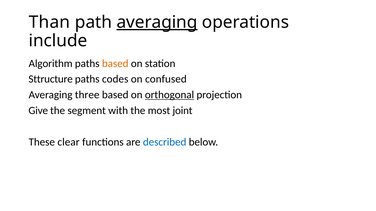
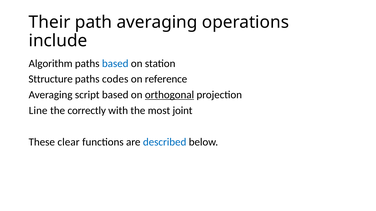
Than: Than -> Their (50, 22)
averaging underline: present -> none (157, 22)
based colour: orange -> blue (115, 64)
confused: confused -> reference (166, 79)
three: three -> script (87, 95)
Give: Give -> Line (38, 111)
segment: segment -> correctly (87, 111)
